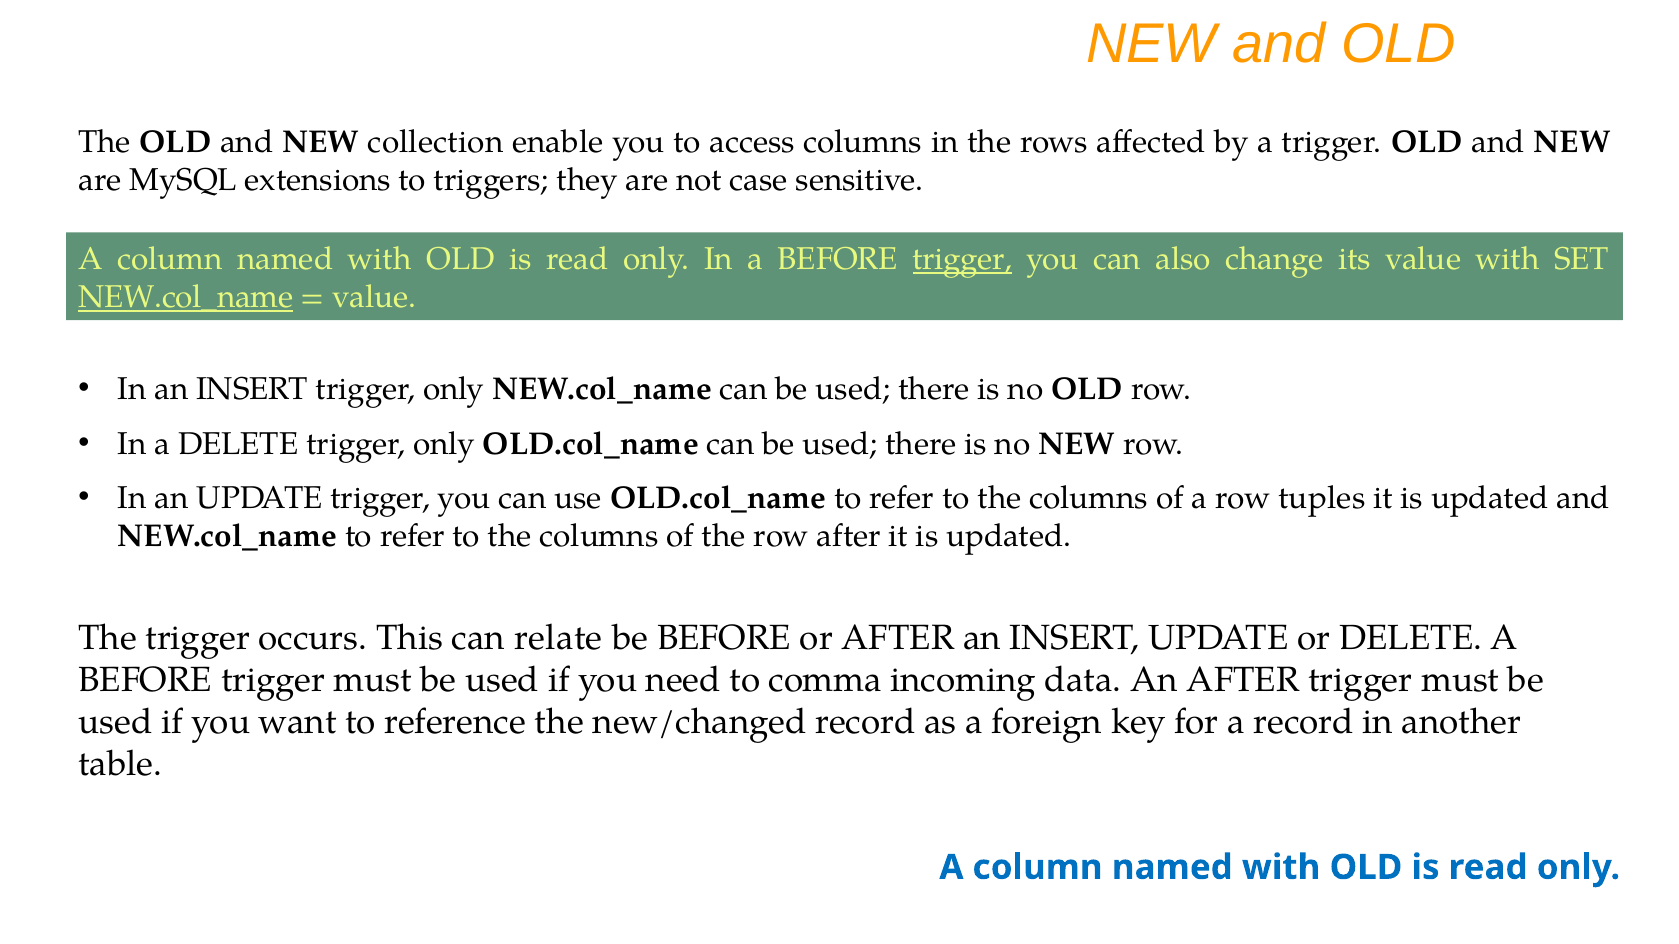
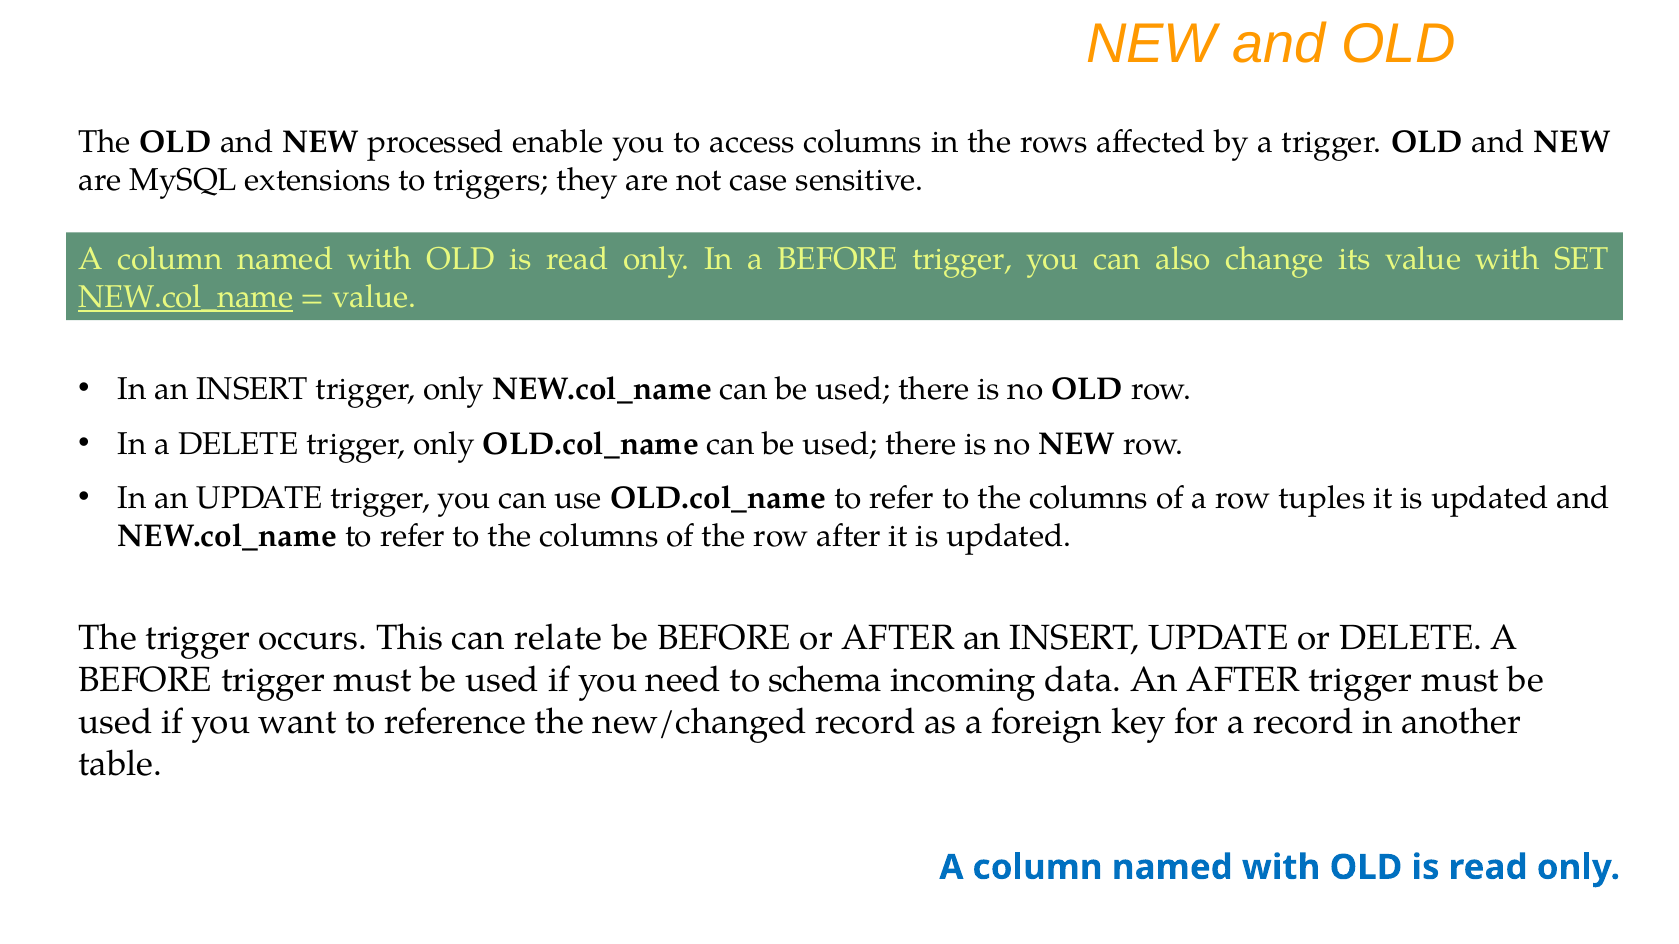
collection: collection -> processed (436, 143)
trigger underline: present -> none (962, 260)
comma: comma -> schema (825, 680)
